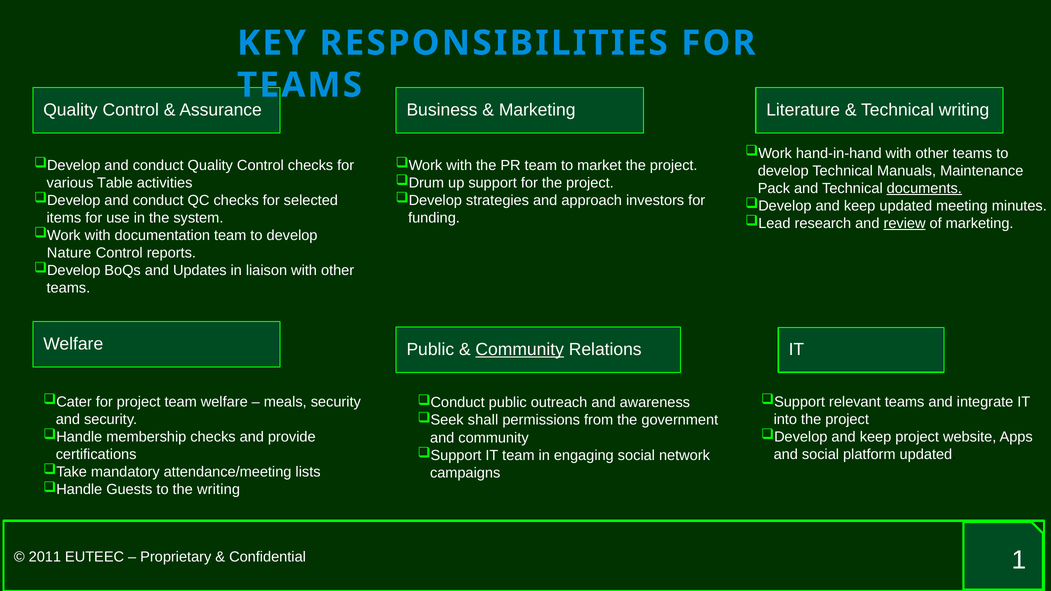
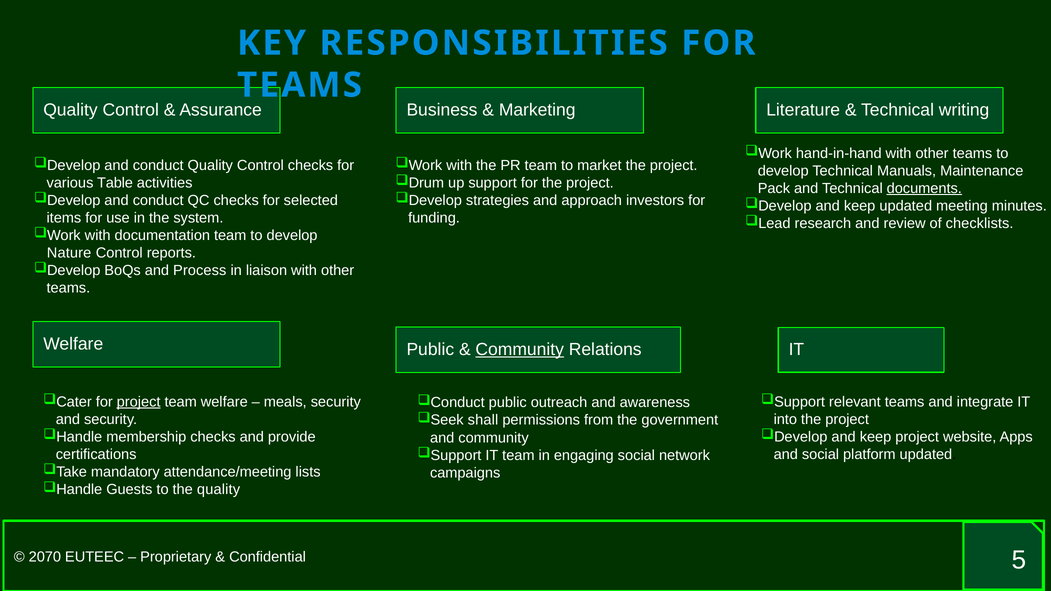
review underline: present -> none (905, 223)
of marketing: marketing -> checklists (980, 223)
Updates: Updates -> Process (200, 271)
project underline: none -> present (139, 402)
the writing: writing -> quality (219, 490)
2011: 2011 -> 2070 (45, 557)
1: 1 -> 5 (1019, 560)
